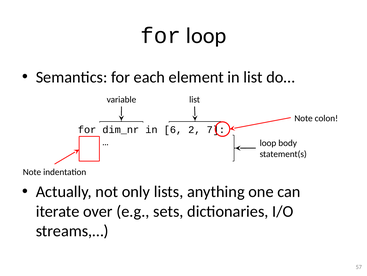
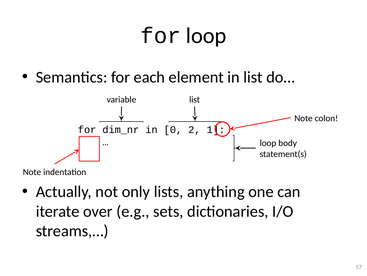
6: 6 -> 0 (173, 129)
7: 7 -> 1 (216, 129)
